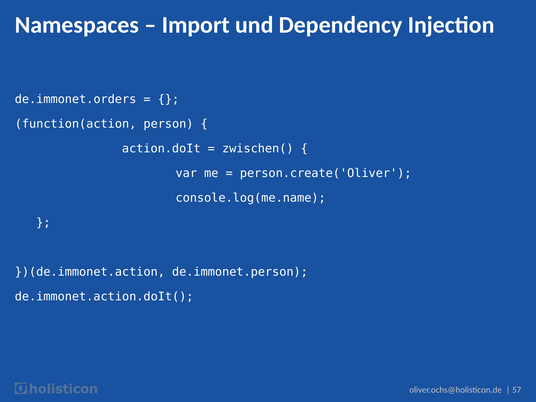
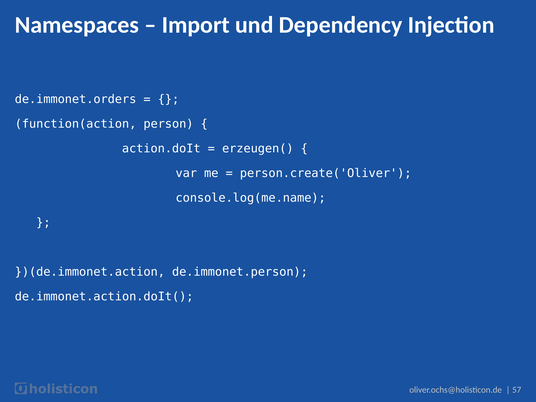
zwischen(: zwischen( -> erzeugen( (258, 149)
